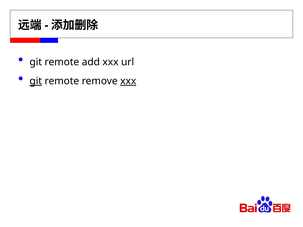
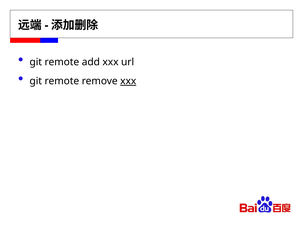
git underline: present -> none (36, 81)
